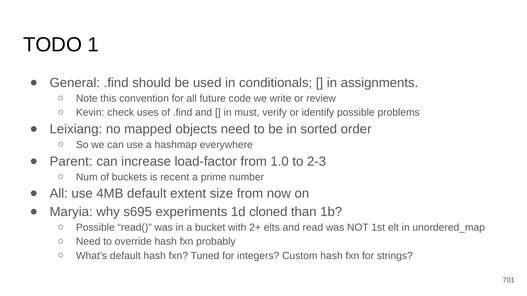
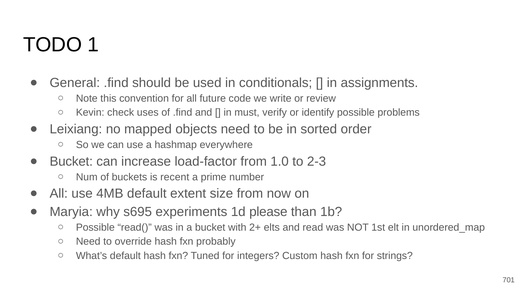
Parent: Parent -> Bucket (71, 162)
cloned: cloned -> please (268, 212)
